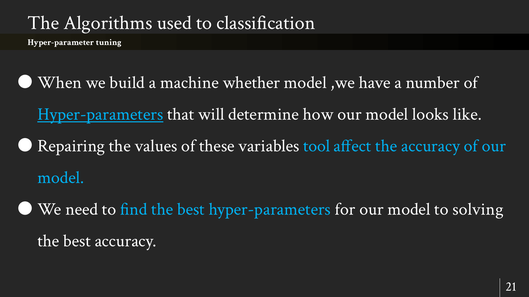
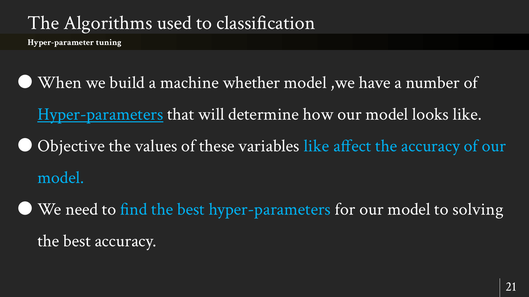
Repairing: Repairing -> Objective (71, 146)
variables tool: tool -> like (317, 146)
